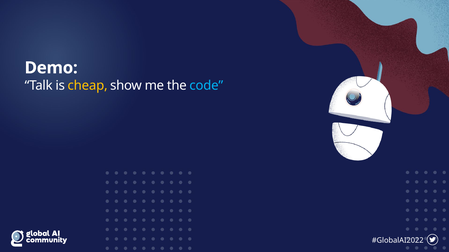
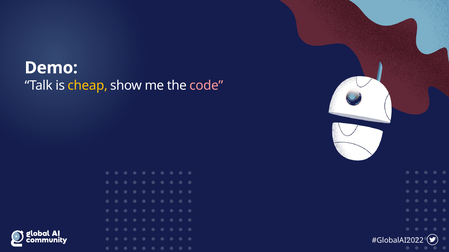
code colour: light blue -> pink (206, 86)
